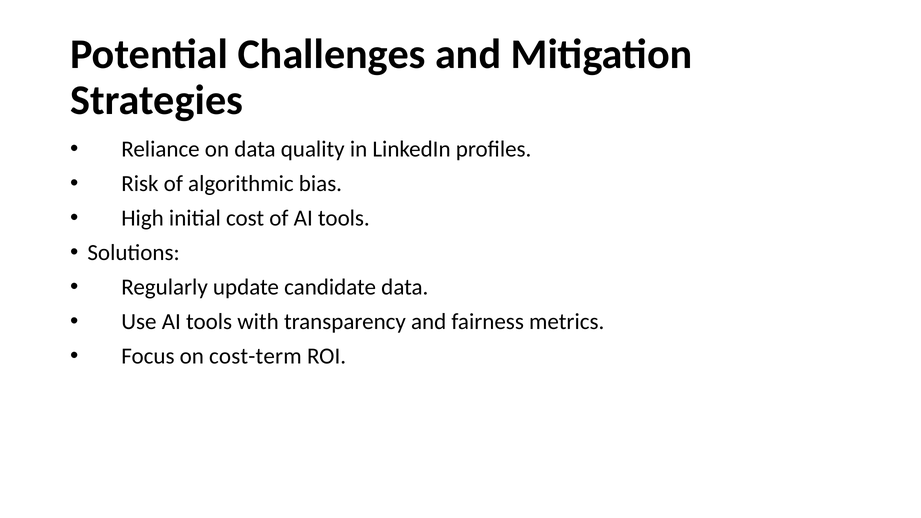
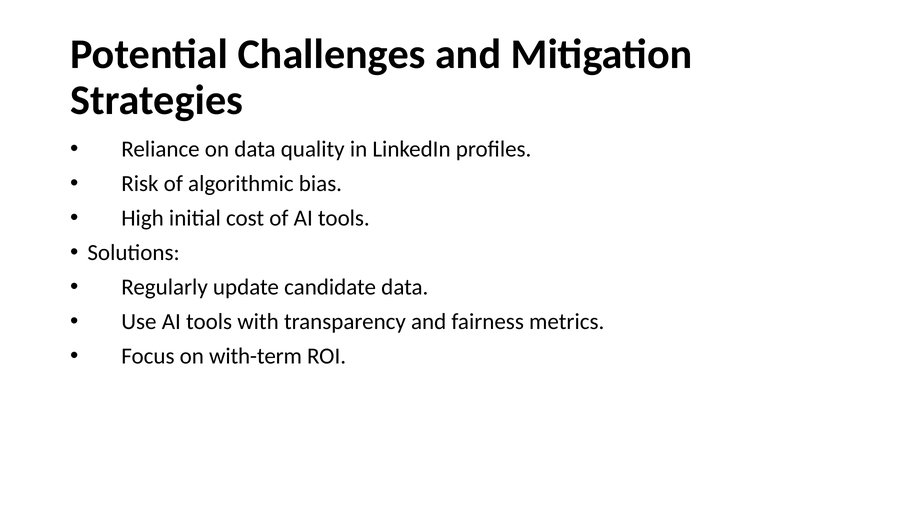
cost-term: cost-term -> with-term (256, 356)
